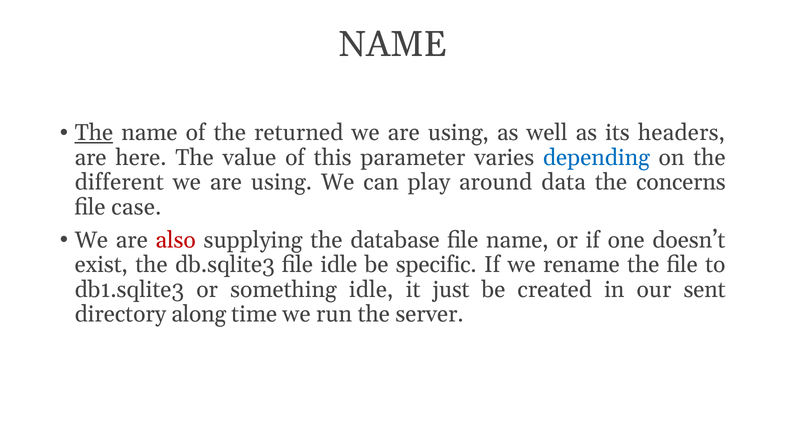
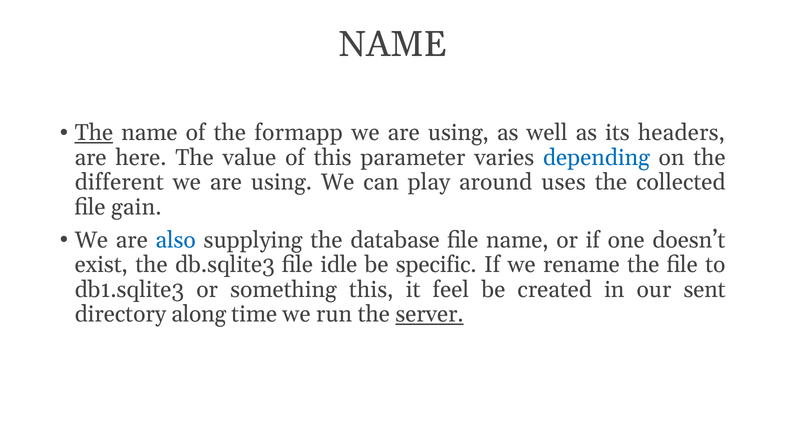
returned: returned -> formapp (299, 133)
data: data -> uses (563, 182)
concerns: concerns -> collected (681, 182)
case: case -> gain (136, 207)
also colour: red -> blue (176, 240)
something idle: idle -> this (371, 290)
just: just -> feel (451, 290)
server underline: none -> present (430, 314)
